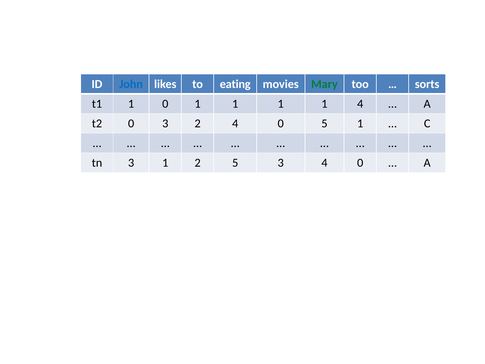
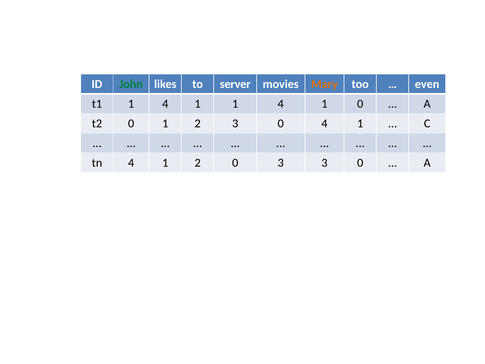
John colour: blue -> green (131, 84)
eating: eating -> server (235, 84)
Mary colour: green -> orange (324, 84)
sorts: sorts -> even (427, 84)
t1 1 0: 0 -> 4 (165, 104)
1: 1 -> 4 (281, 104)
1 4: 4 -> 0 (360, 104)
0 3: 3 -> 1 (165, 123)
2 4: 4 -> 3 (235, 123)
0 5: 5 -> 4 (324, 123)
tn 3: 3 -> 4 (131, 163)
2 5: 5 -> 0 (235, 163)
3 4: 4 -> 3 (324, 163)
